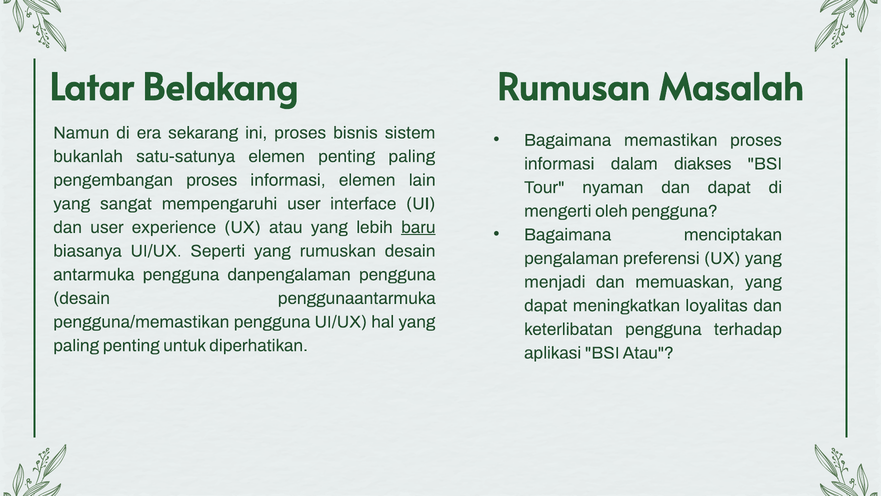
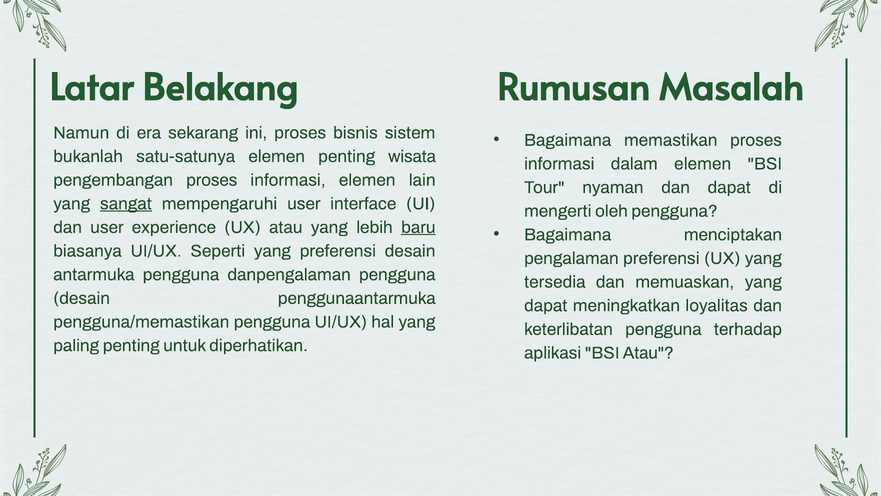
penting paling: paling -> wisata (412, 156)
dalam diakses: diakses -> elemen (703, 164)
sangat underline: none -> present (126, 203)
yang rumuskan: rumuskan -> preferensi (338, 251)
menjadi: menjadi -> tersedia (555, 282)
